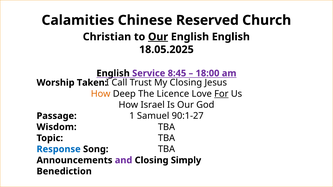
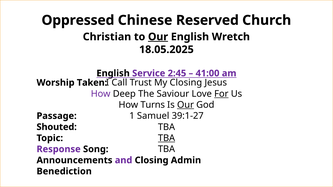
Calamities: Calamities -> Oppressed (78, 20)
English English: English -> Wretch (231, 37)
8:45: 8:45 -> 2:45 (177, 73)
18:00: 18:00 -> 41:00 (208, 73)
How colour: orange -> purple (101, 94)
Licence: Licence -> Saviour (173, 94)
Israel: Israel -> Turns (153, 105)
Our underline: none -> present (185, 105)
90:1-27: 90:1-27 -> 39:1-27 (188, 116)
Wisdom: Wisdom -> Shouted (57, 127)
TBA underline: none -> present (166, 138)
Response colour: blue -> purple (59, 149)
Simply: Simply -> Admin (186, 160)
